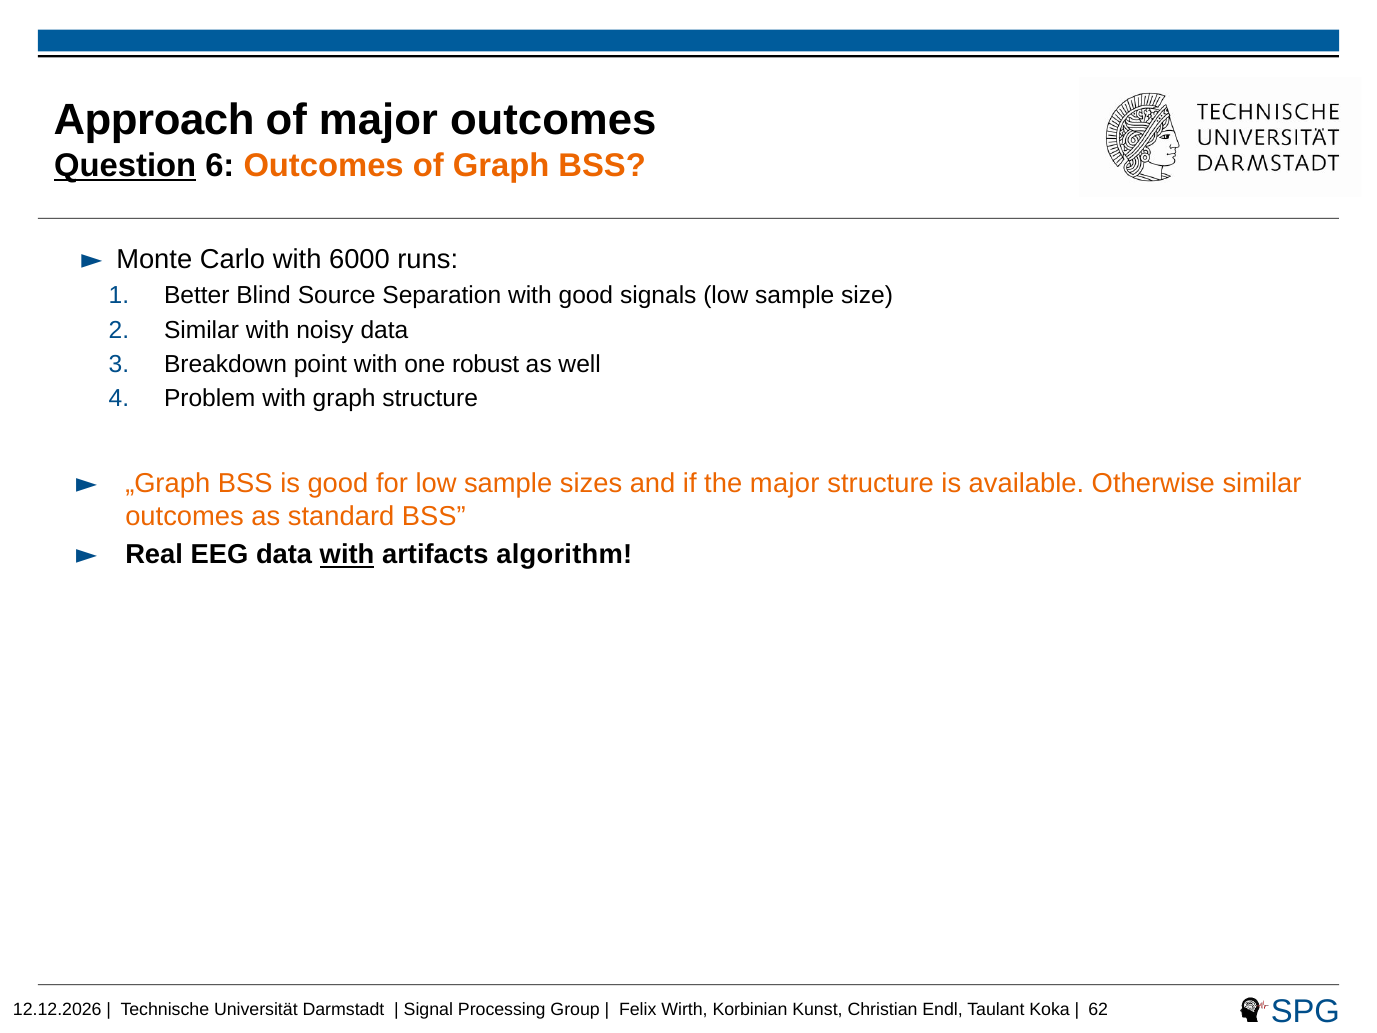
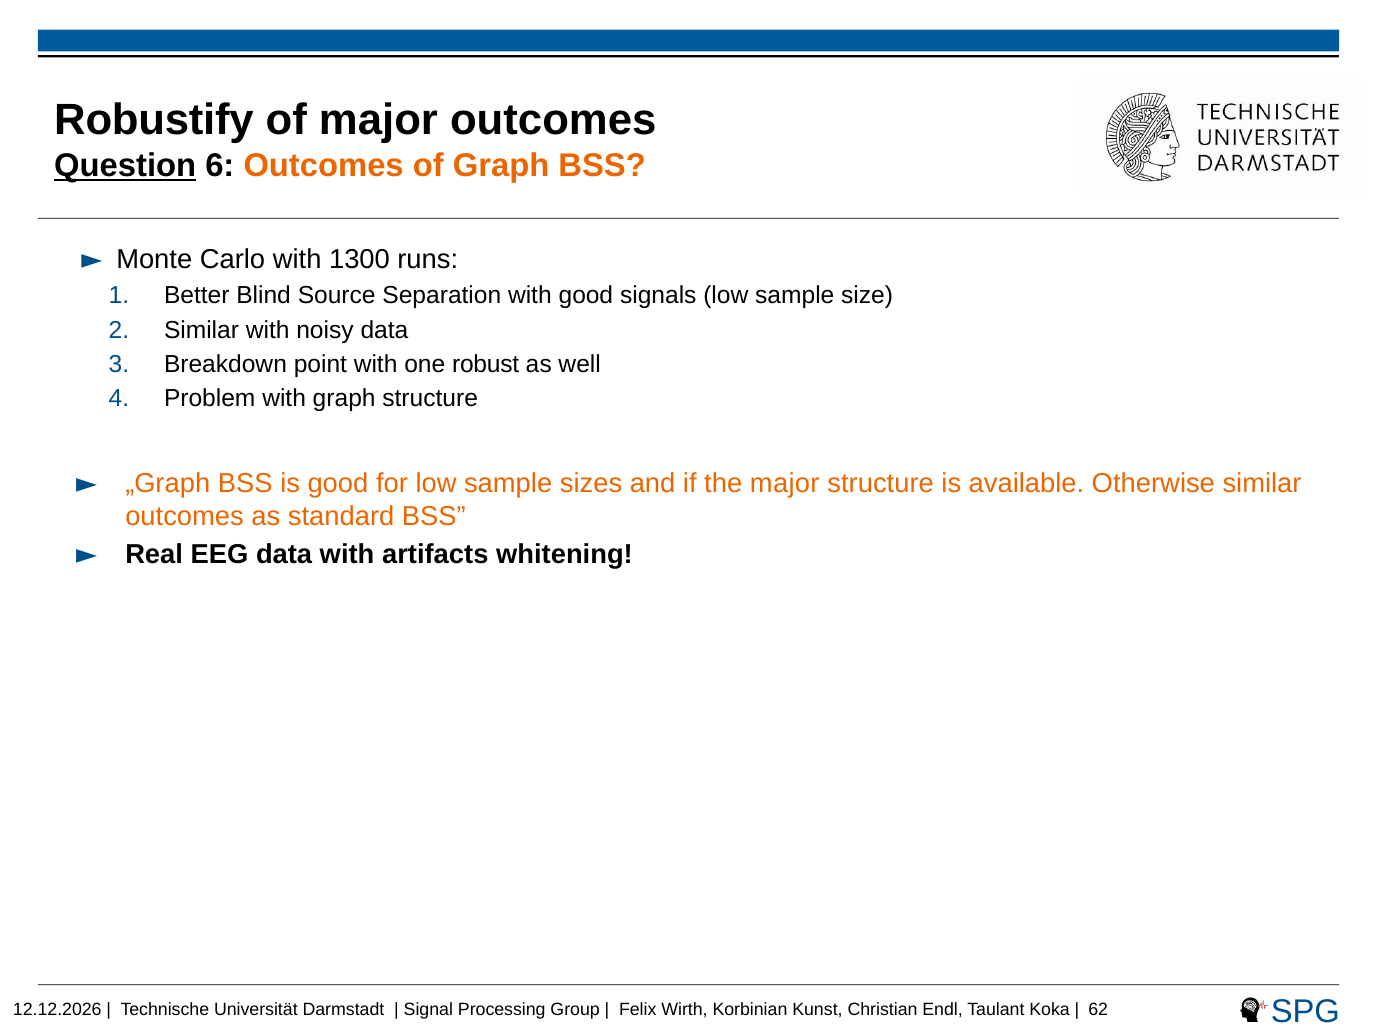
Approach: Approach -> Robustify (154, 120)
6000: 6000 -> 1300 (359, 260)
with underline: present -> none (347, 555)
algorithm: algorithm -> whitening (564, 555)
